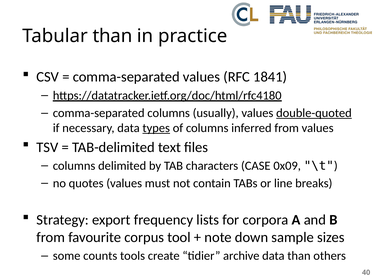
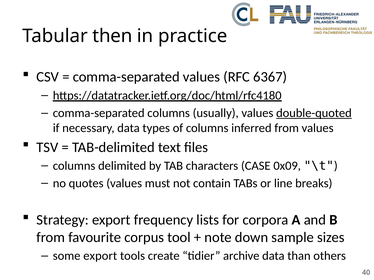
Tabular than: than -> then (112, 36)
1841: 1841 -> 6367 (270, 77)
types underline: present -> none (156, 128)
some counts: counts -> export (100, 256)
